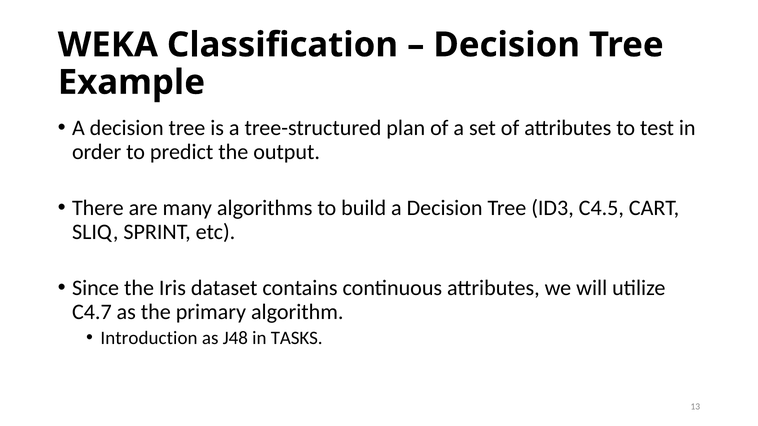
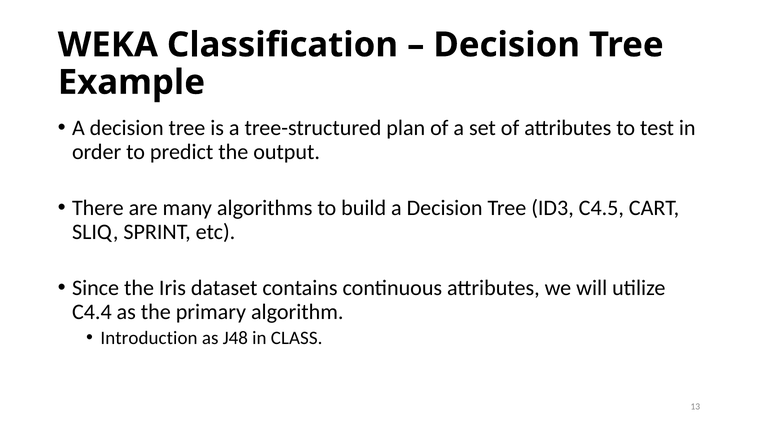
C4.7: C4.7 -> C4.4 (92, 312)
TASKS: TASKS -> CLASS (297, 338)
